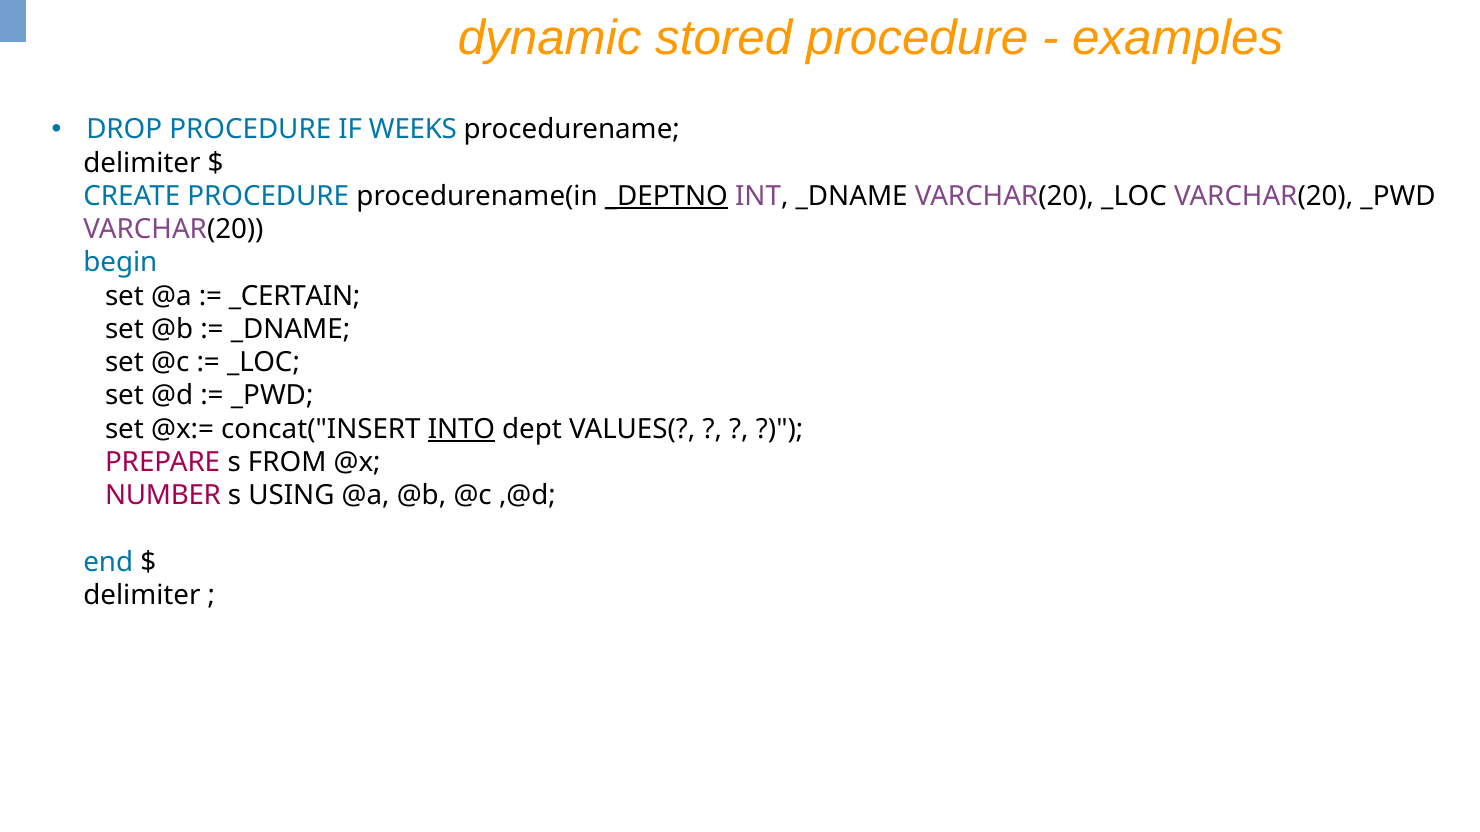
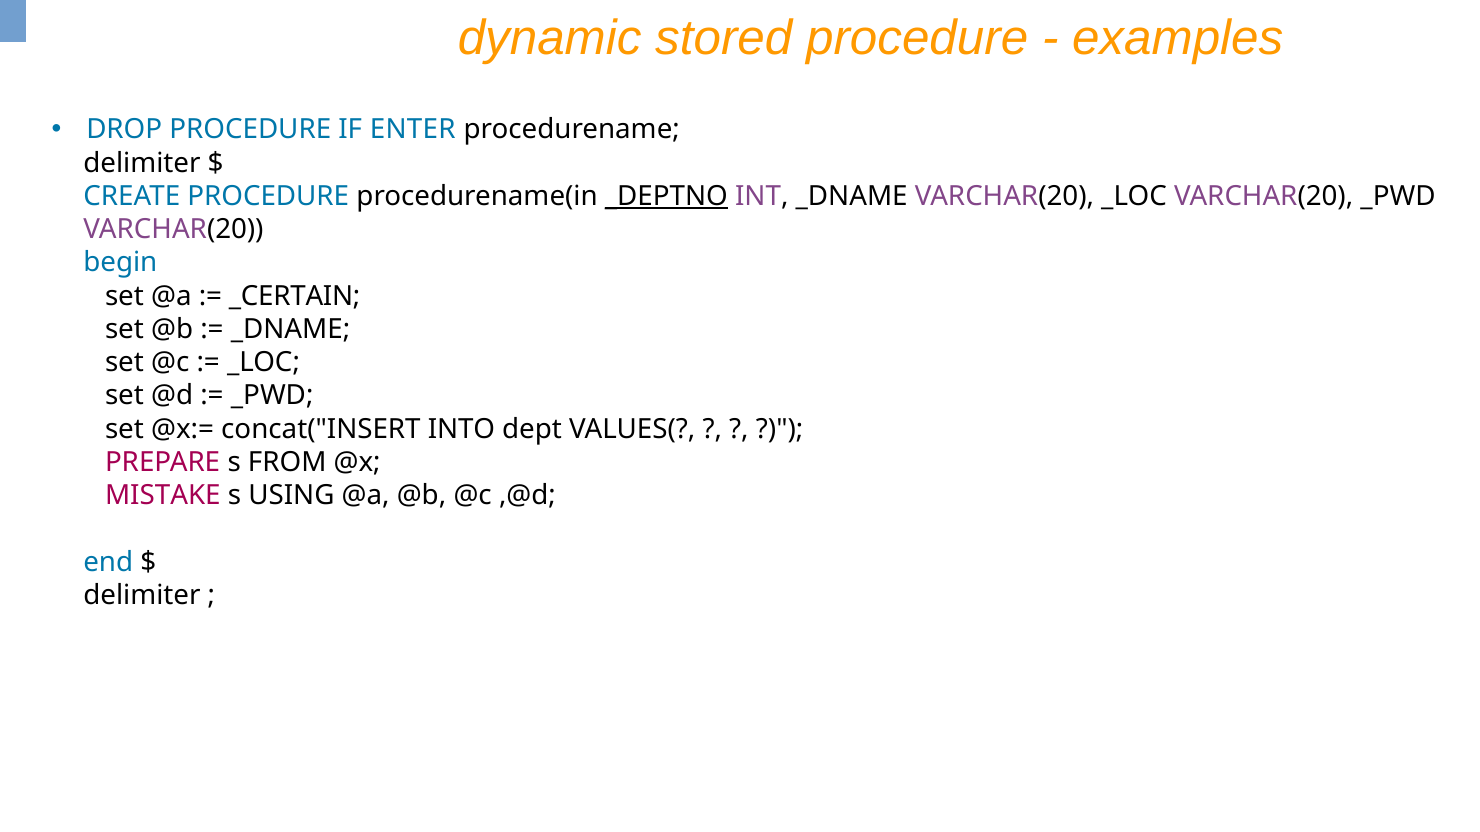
WEEKS: WEEKS -> ENTER (413, 130)
INTO underline: present -> none (462, 429)
NUMBER: NUMBER -> MISTAKE (163, 496)
